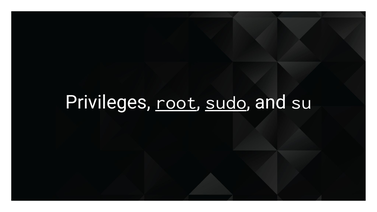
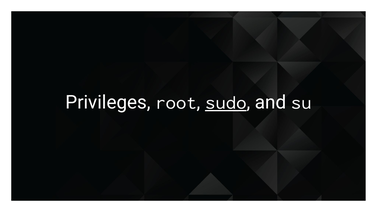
root underline: present -> none (176, 103)
